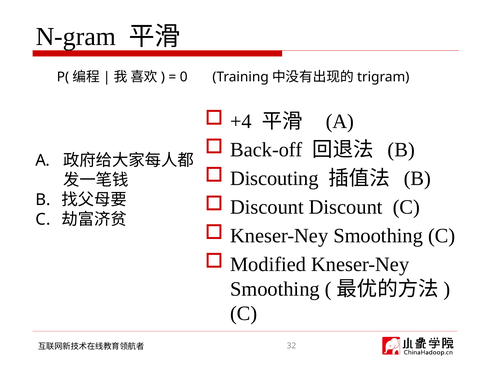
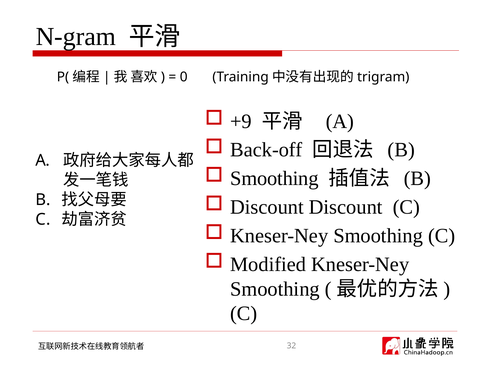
+4: +4 -> +9 (241, 121)
Discouting: Discouting -> Smoothing (274, 178)
